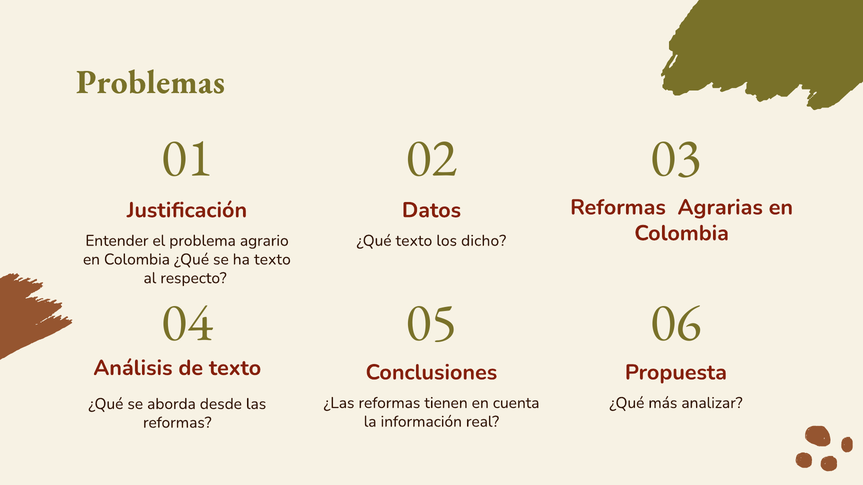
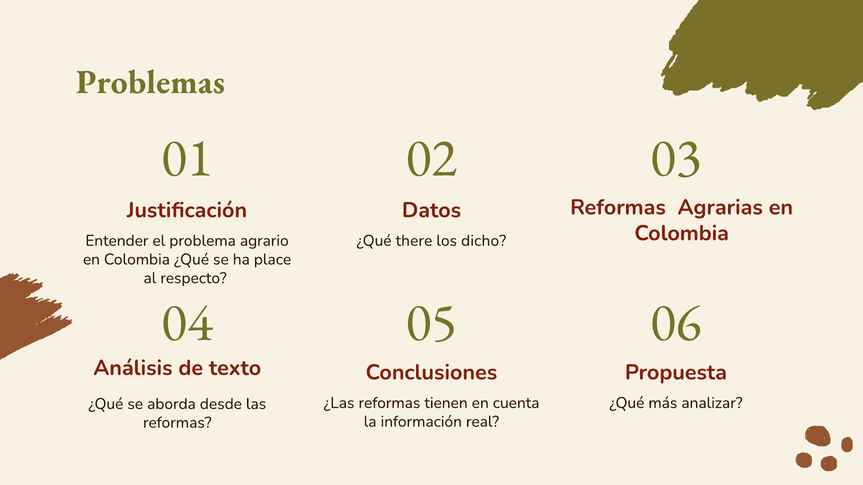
¿Qué texto: texto -> there (414, 241)
ha texto: texto -> place (273, 260)
